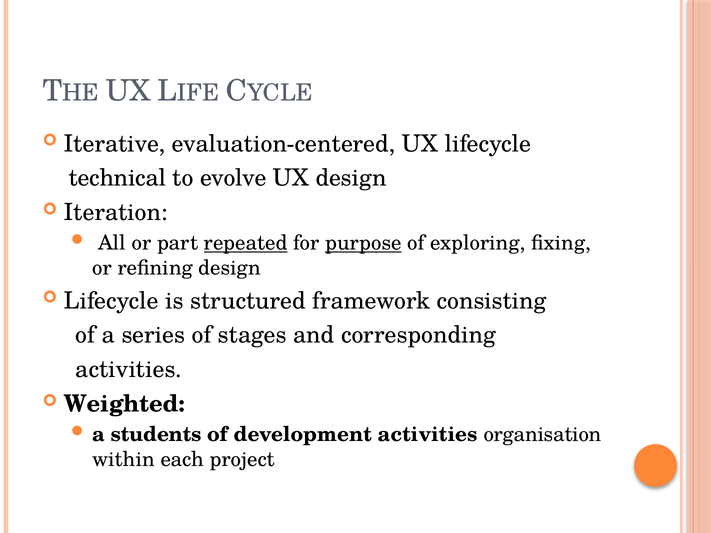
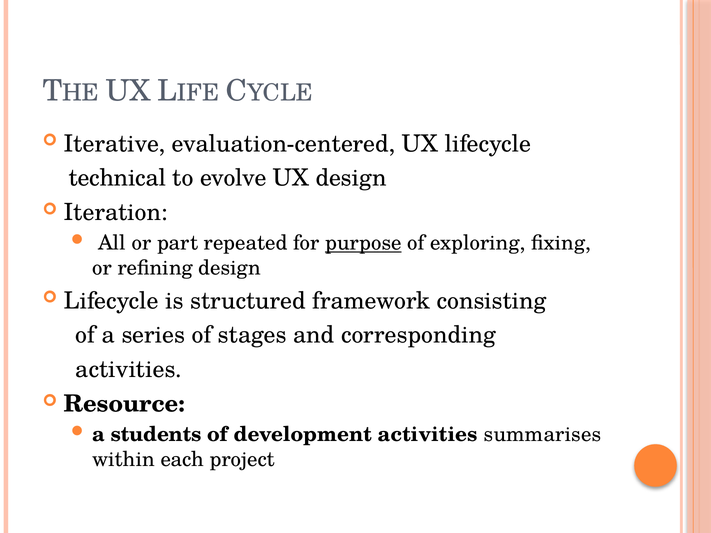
repeated underline: present -> none (246, 243)
Weighted: Weighted -> Resource (124, 404)
organisation: organisation -> summarises (542, 435)
